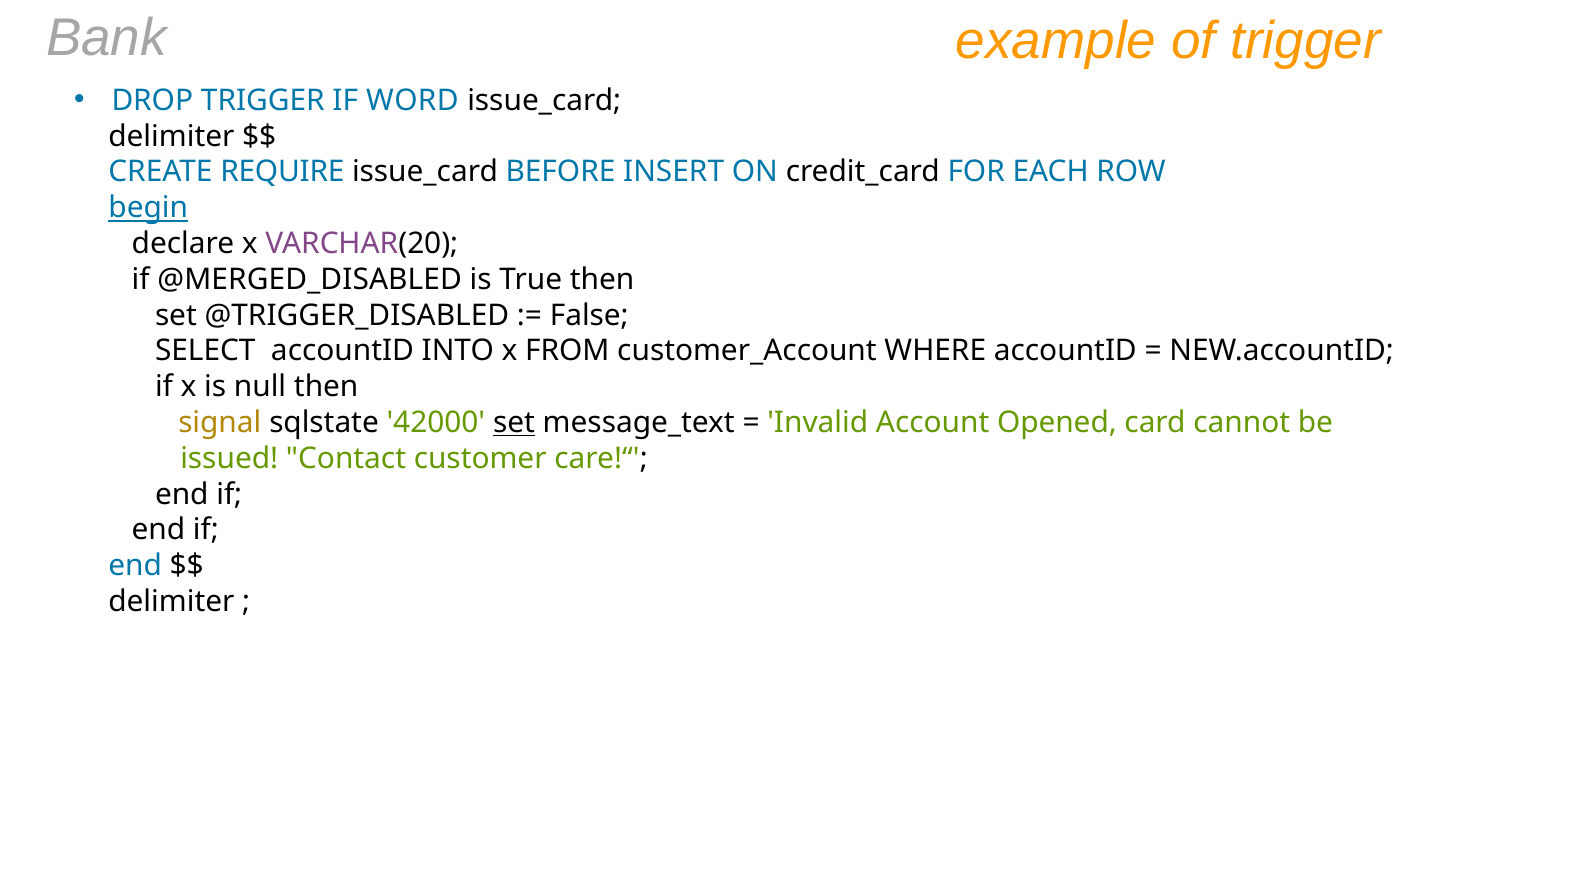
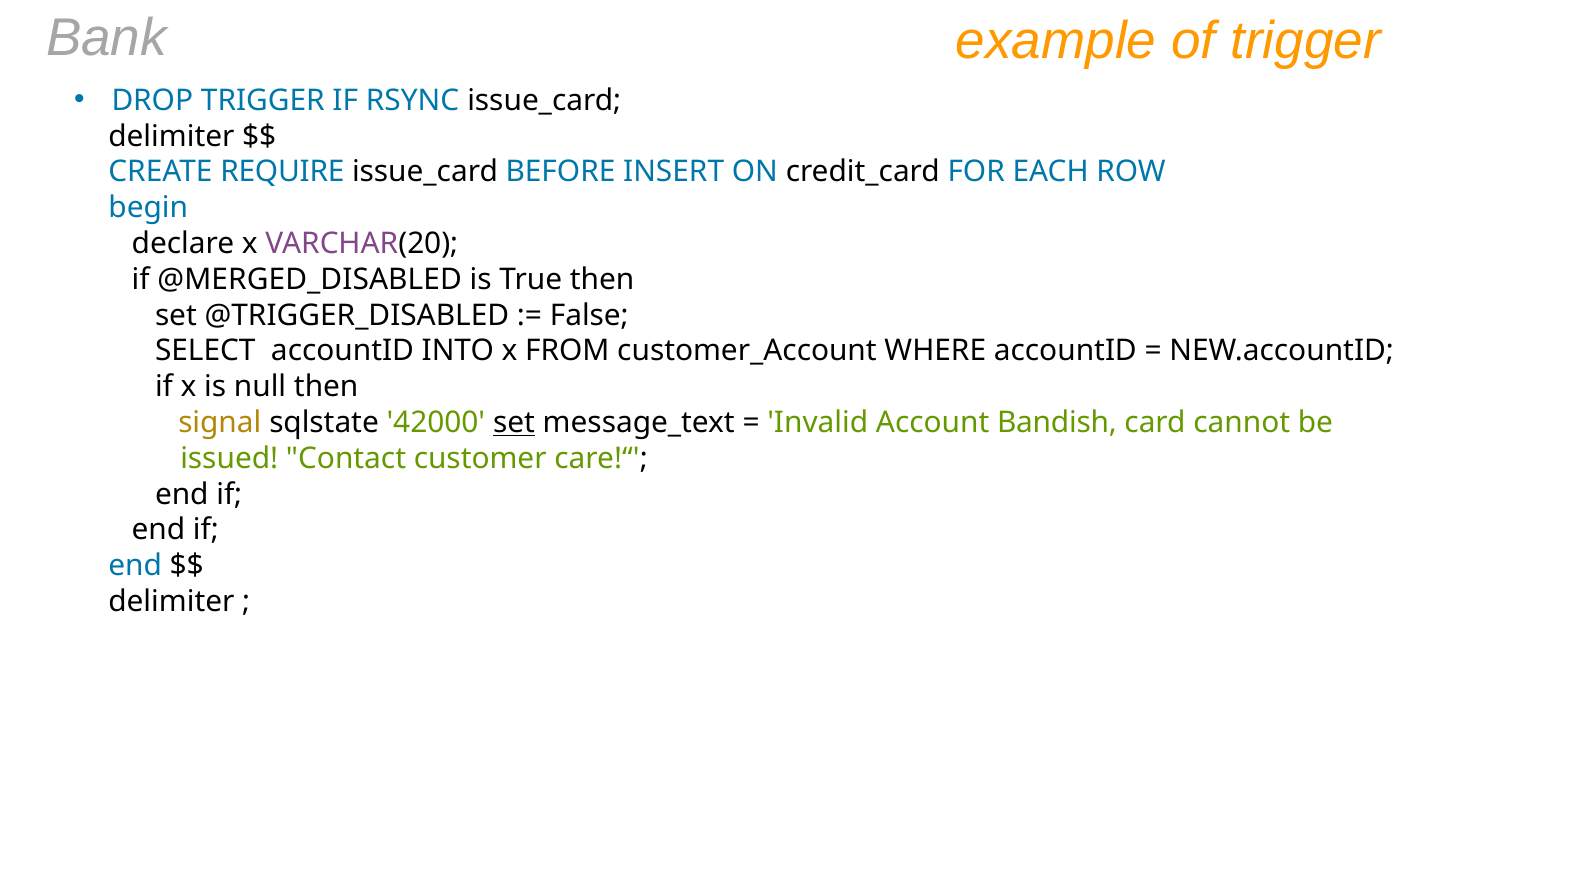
WORD: WORD -> RSYNC (413, 101)
begin underline: present -> none (148, 208)
Opened: Opened -> Bandish (1057, 423)
